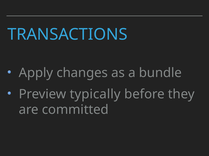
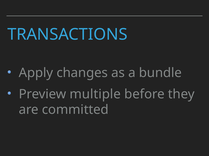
typically: typically -> multiple (95, 95)
